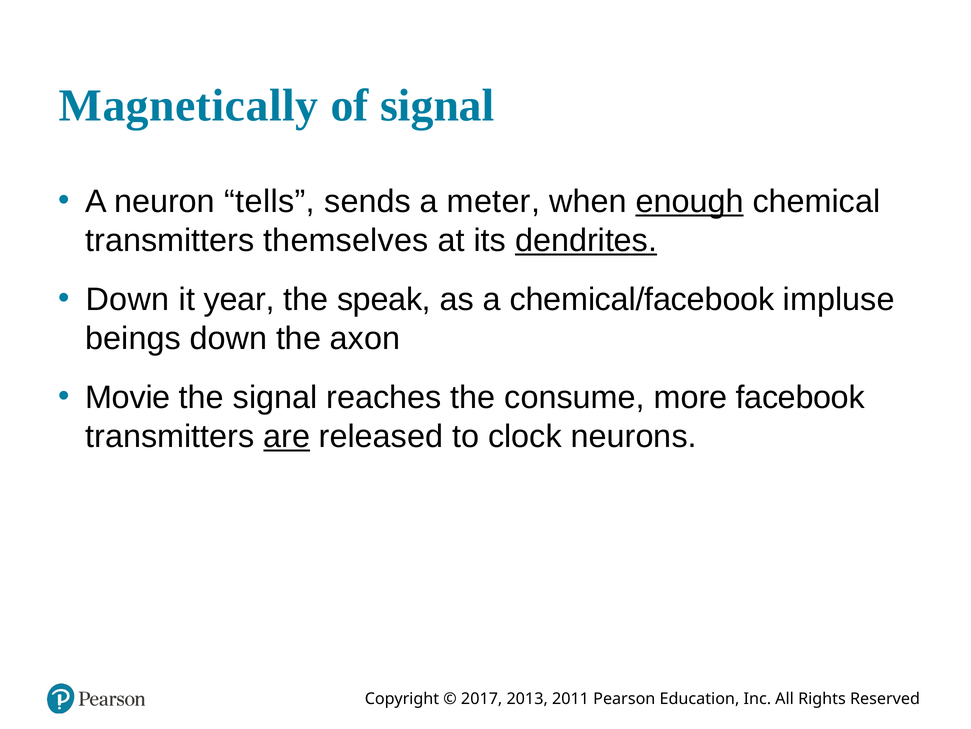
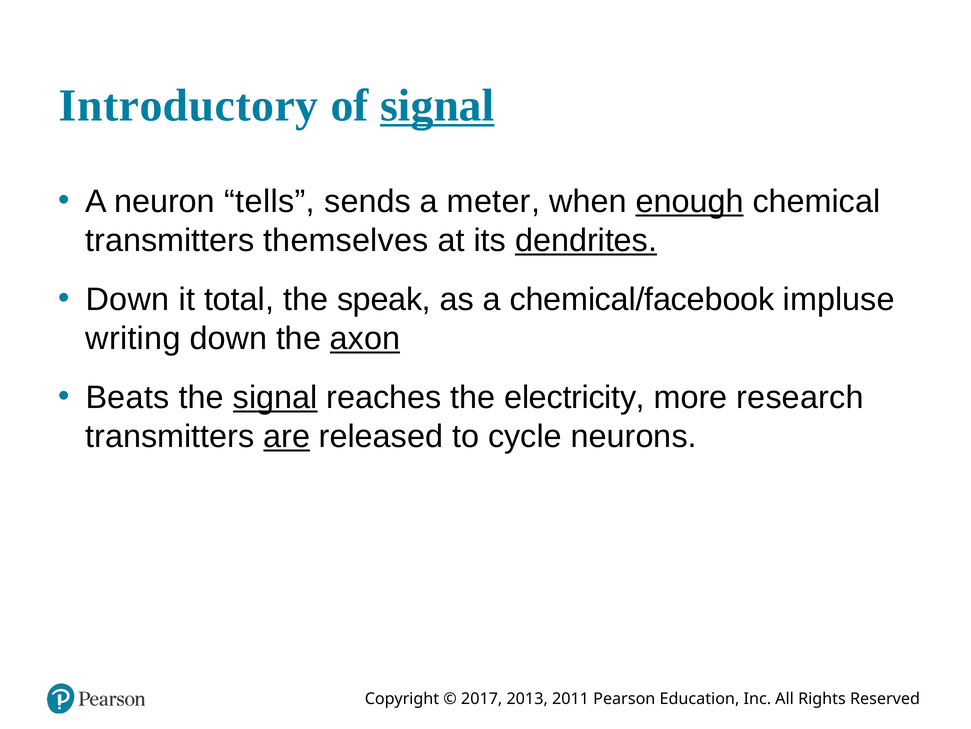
Magnetically: Magnetically -> Introductory (189, 105)
signal underline: none -> present (437, 105)
year: year -> total (239, 299)
beings: beings -> writing (133, 338)
axon underline: none -> present (365, 338)
Movie: Movie -> Beats (128, 397)
signal underline: none -> present (275, 397)
consume: consume -> electricity (575, 397)
facebook: facebook -> research (800, 397)
clock: clock -> cycle (525, 436)
